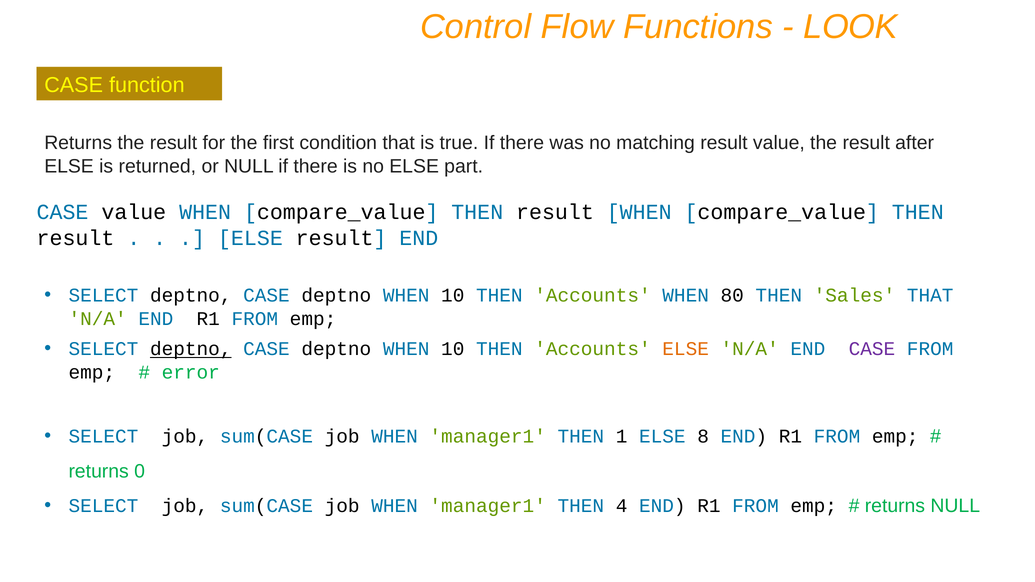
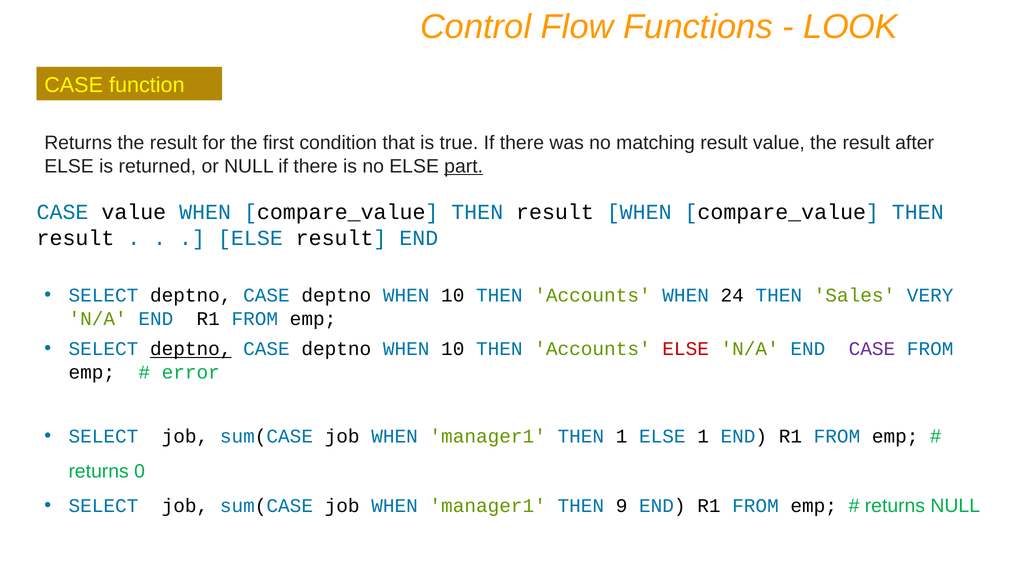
part underline: none -> present (464, 166)
80: 80 -> 24 (732, 296)
Sales THAT: THAT -> VERY (930, 296)
ELSE colour: orange -> red (686, 349)
ELSE 8: 8 -> 1 (703, 436)
4: 4 -> 9 (622, 506)
